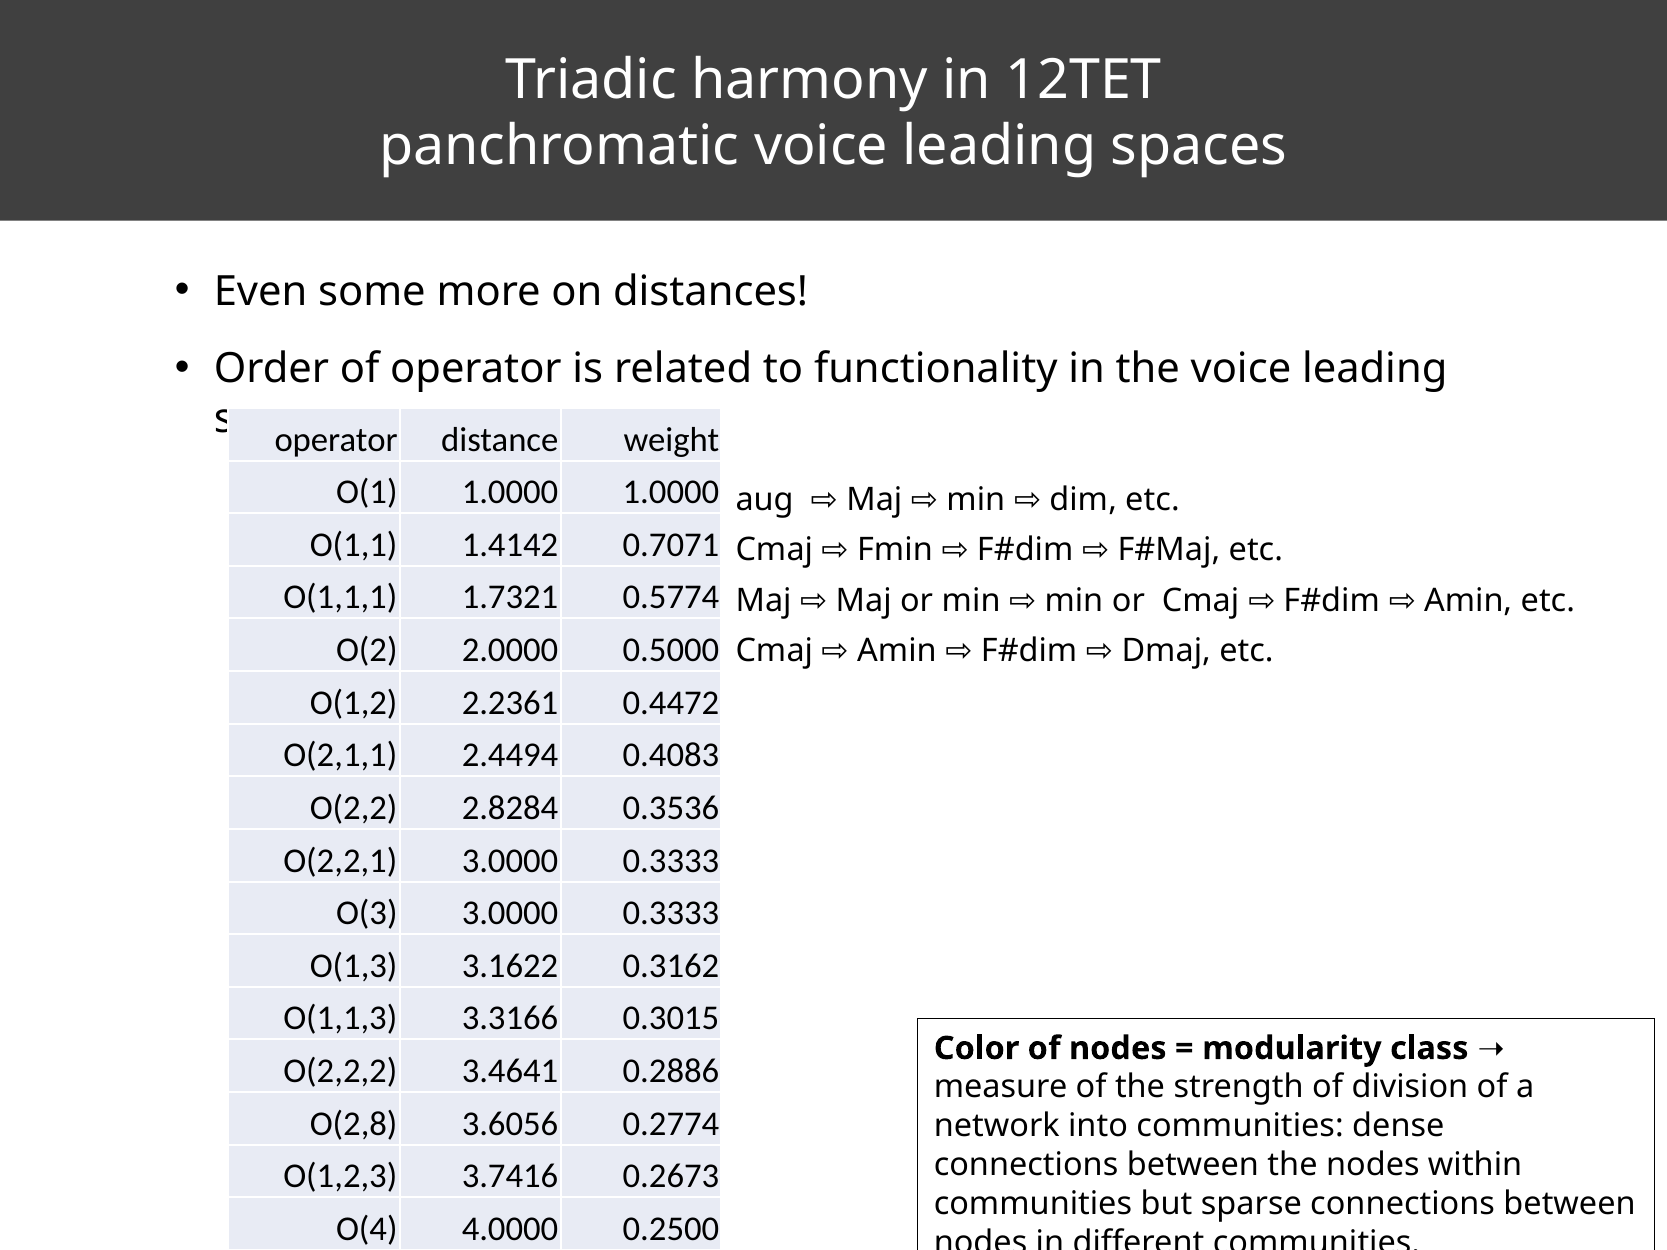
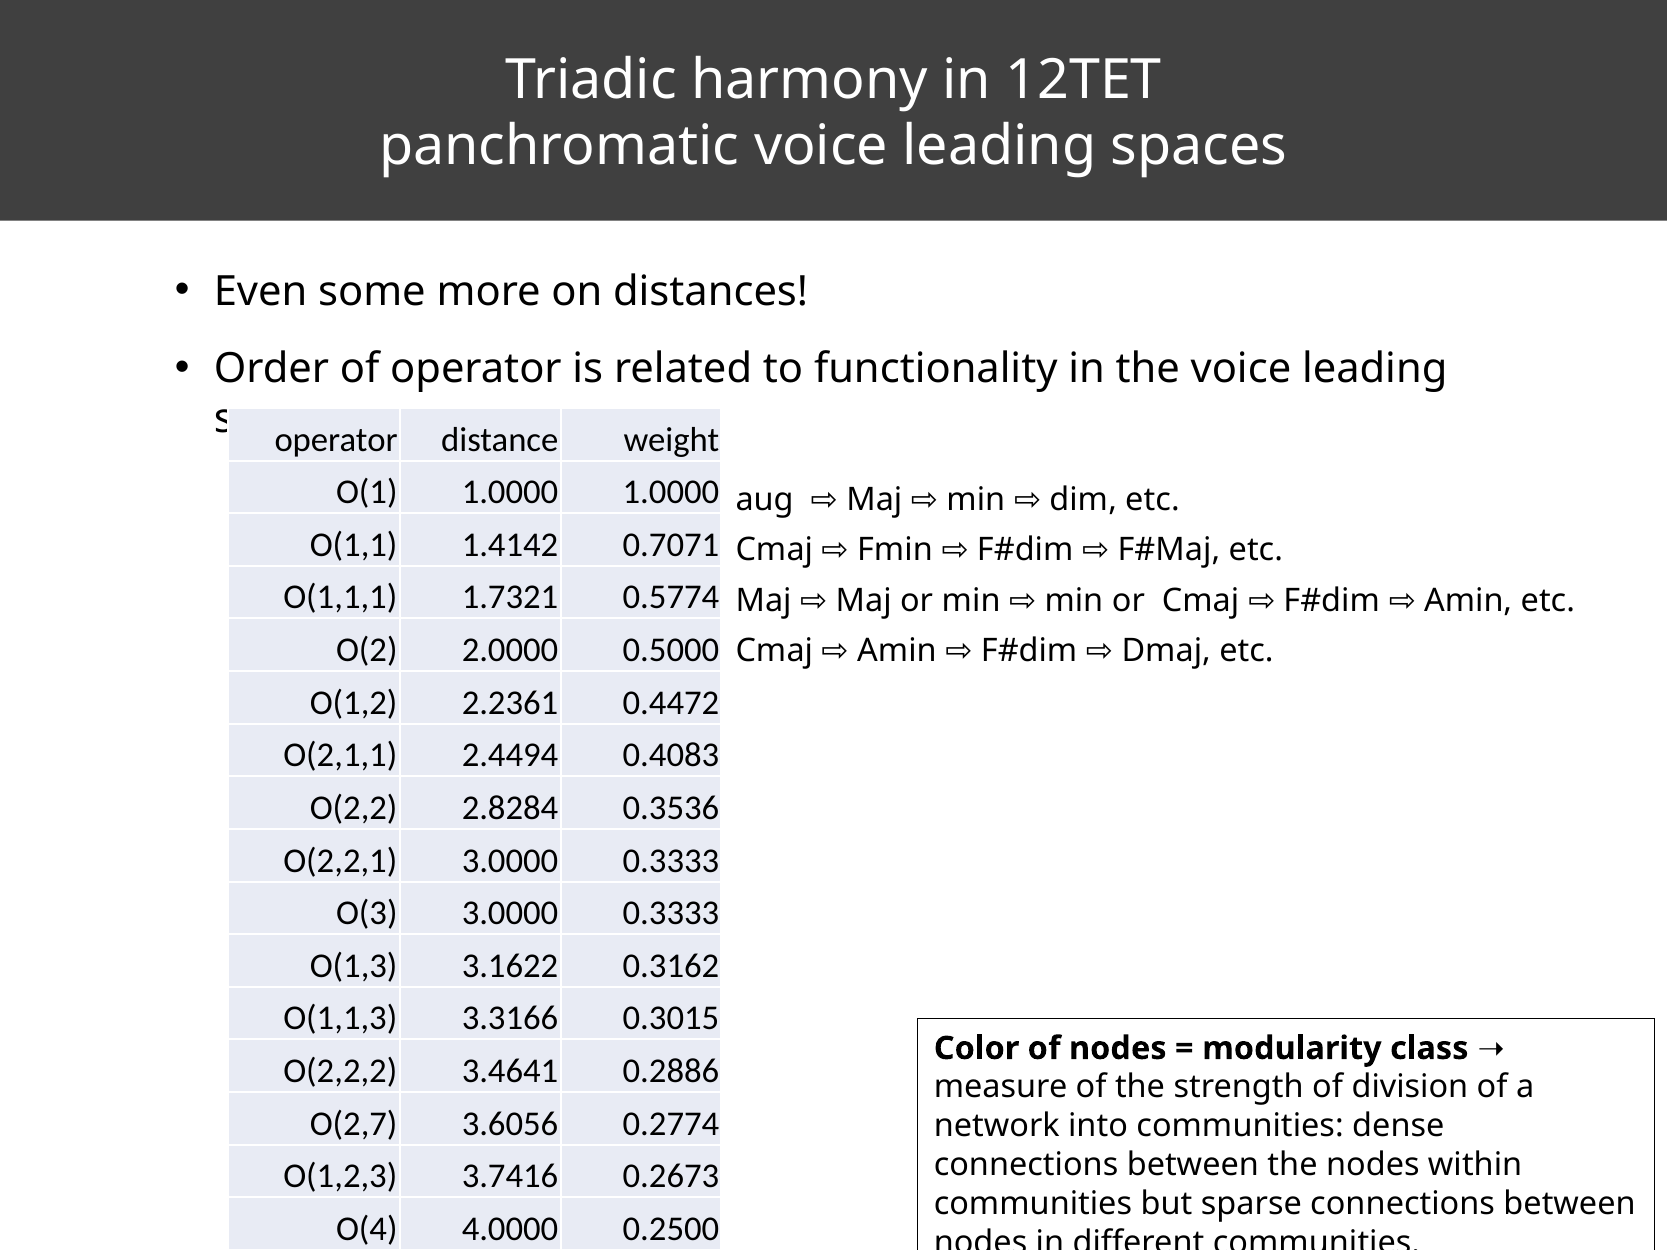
O(2,8: O(2,8 -> O(2,7 (354, 1124)
